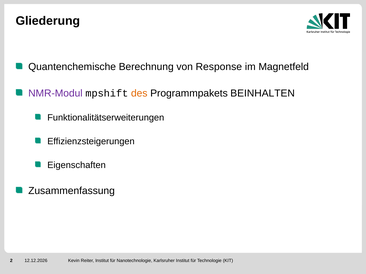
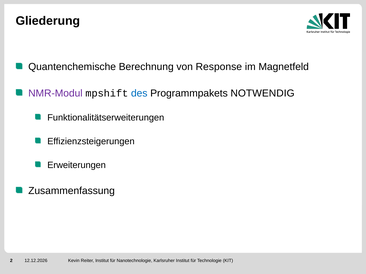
des colour: orange -> blue (139, 93)
BEINHALTEN: BEINHALTEN -> NOTWENDIG (263, 93)
Eigenschaften: Eigenschaften -> Erweiterungen (77, 165)
